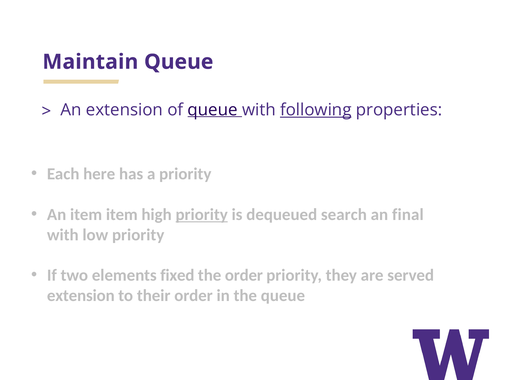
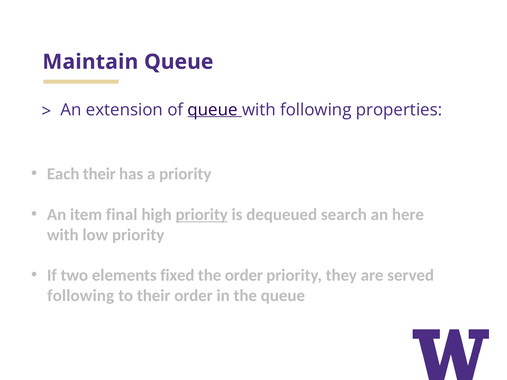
following underline: present -> none (316, 110)
Each here: here -> their (99, 174)
item item: item -> final (122, 215)
final: final -> here (408, 215)
extension: extension -> following (81, 296)
